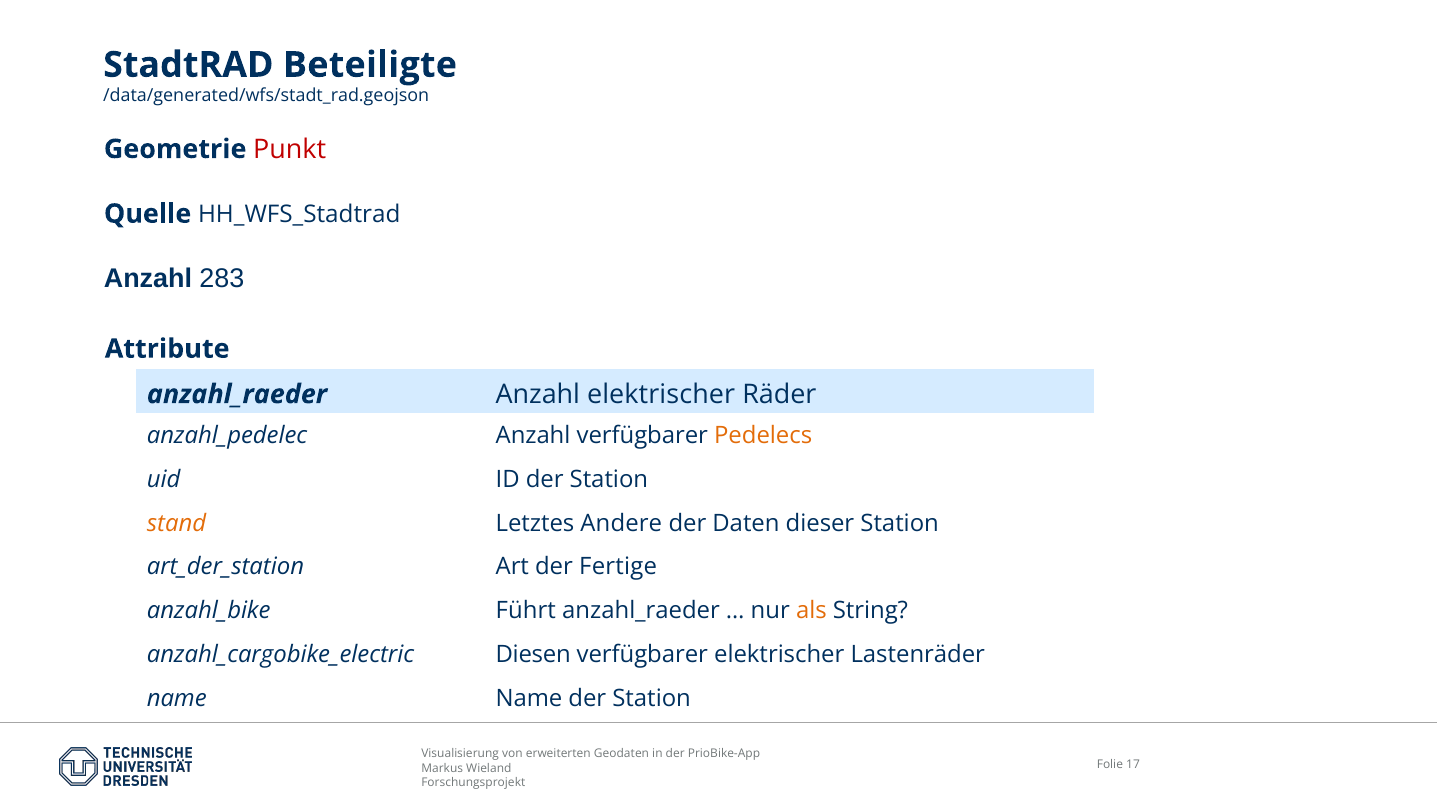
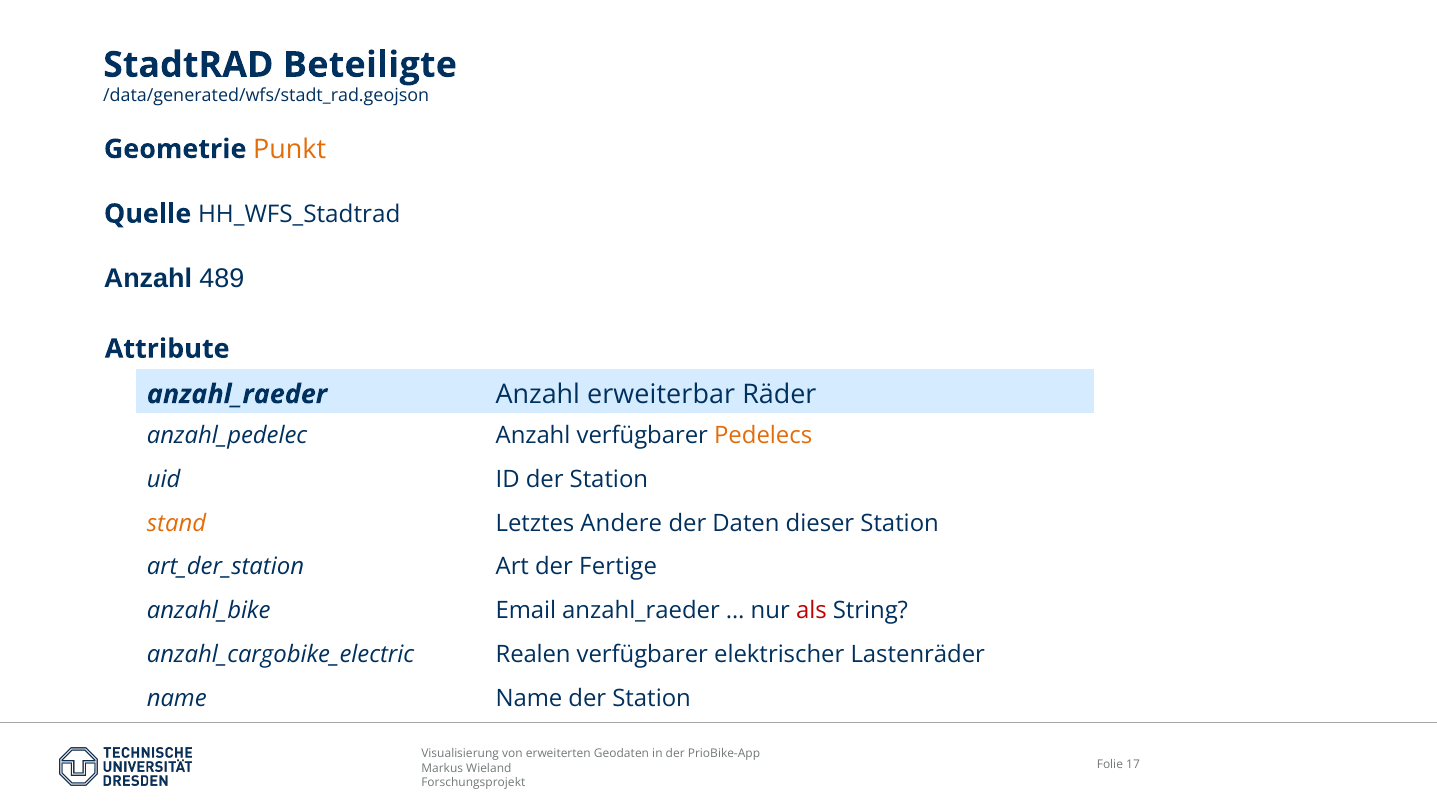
Punkt colour: red -> orange (290, 149)
283: 283 -> 489 (222, 278)
Anzahl elektrischer: elektrischer -> erweiterbar (661, 394)
Führt: Führt -> Email (526, 610)
als colour: orange -> red (811, 610)
Diesen: Diesen -> Realen (533, 654)
